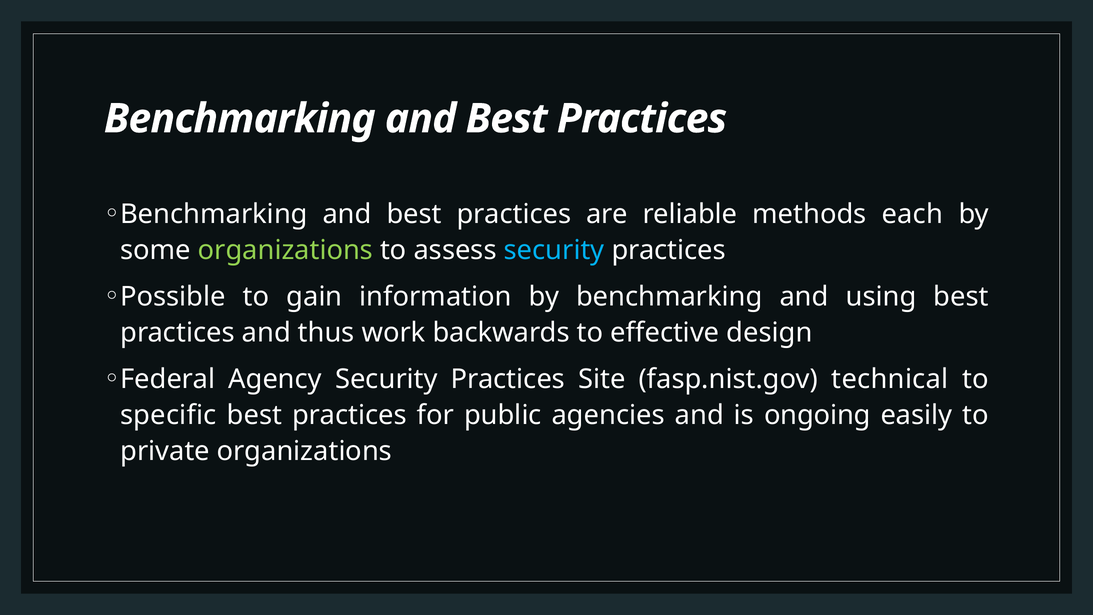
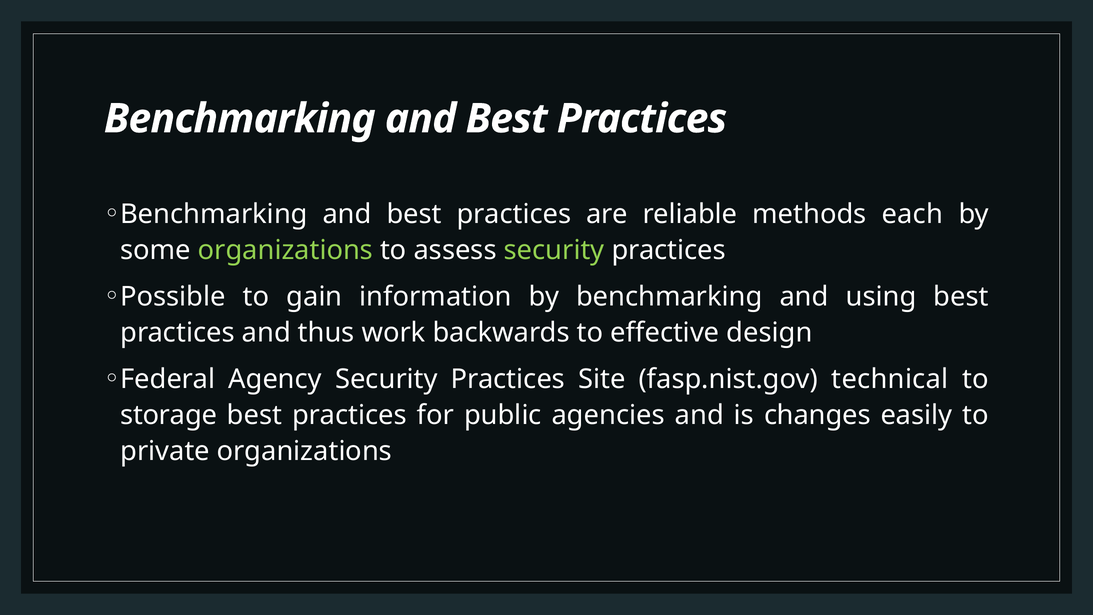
security colour: light blue -> light green (554, 250)
specific: specific -> storage (169, 415)
ongoing: ongoing -> changes (817, 415)
